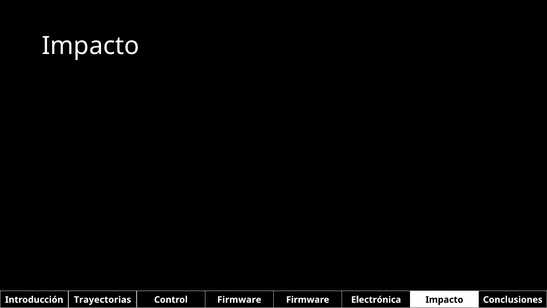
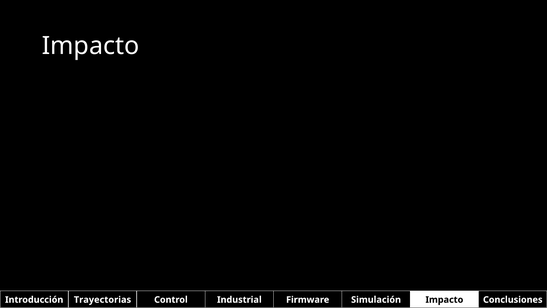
Control Firmware: Firmware -> Industrial (239, 299)
Electrónica: Electrónica -> Simulación (376, 299)
